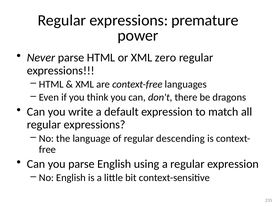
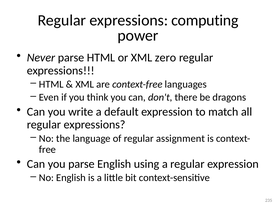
premature: premature -> computing (205, 20)
descending: descending -> assignment (180, 138)
